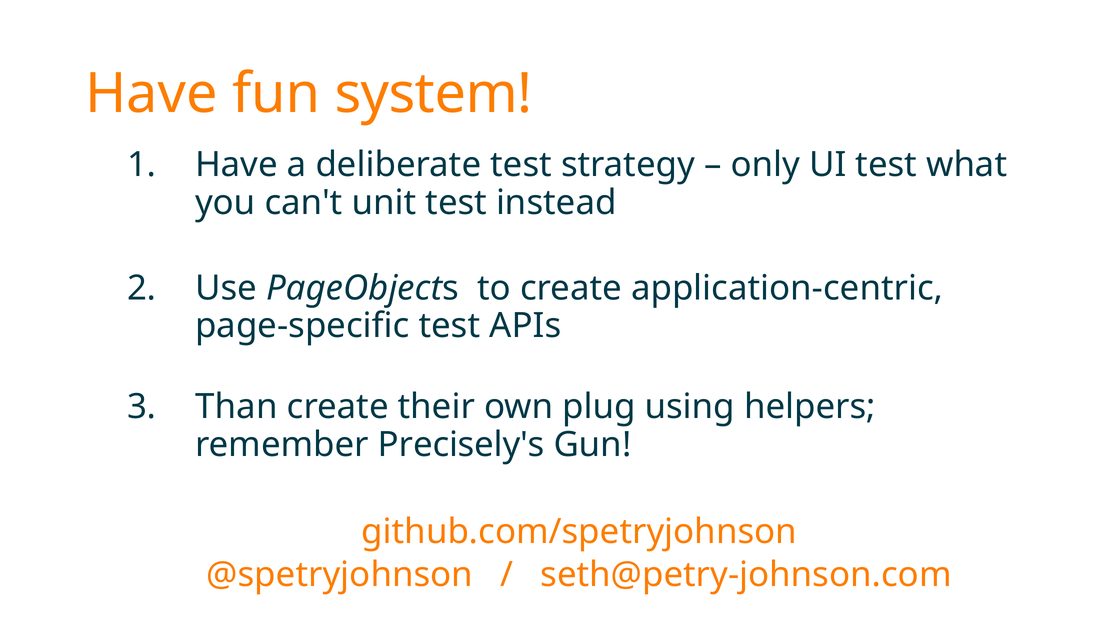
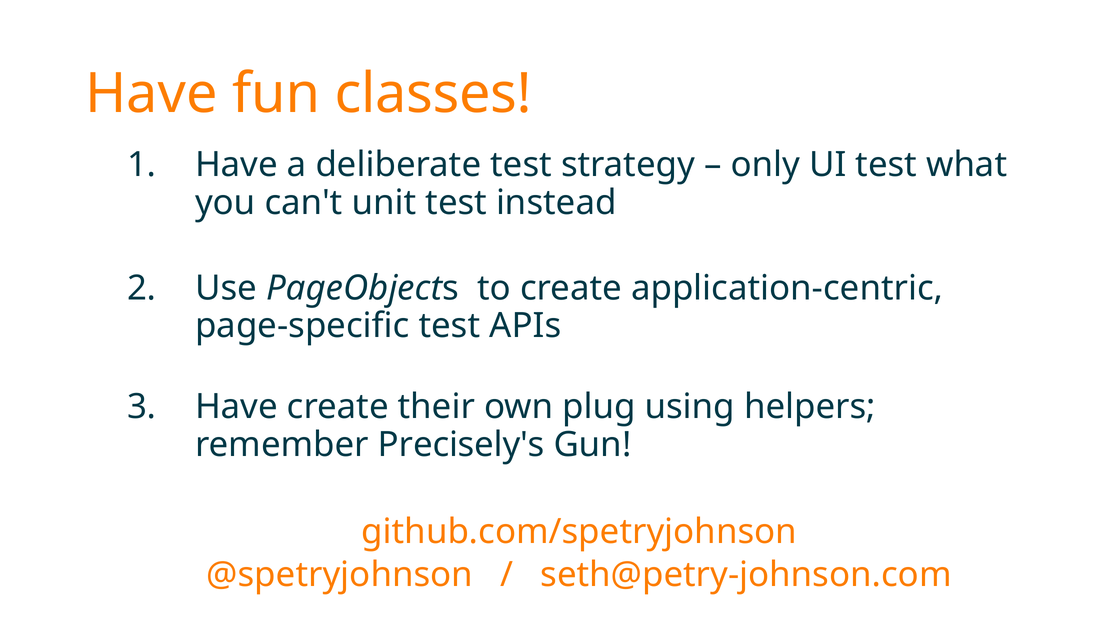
system: system -> classes (433, 94)
Than: Than -> Have (236, 407)
